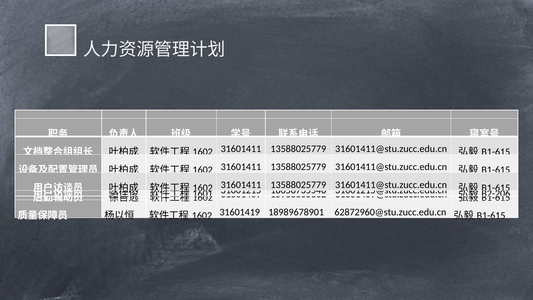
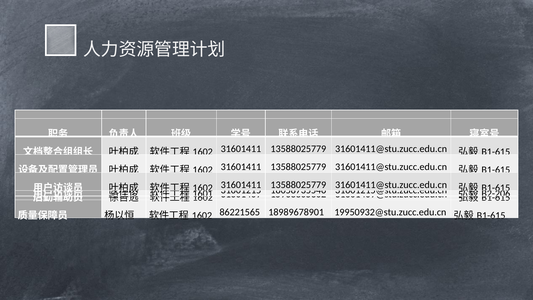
31601419: 31601419 -> 86221565 (240, 212)
62872960@stu.zucc.edu.cn: 62872960@stu.zucc.edu.cn -> 19950932@stu.zucc.edu.cn (390, 212)
